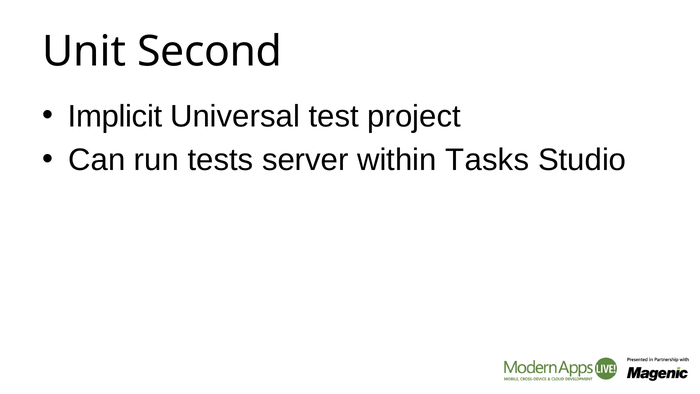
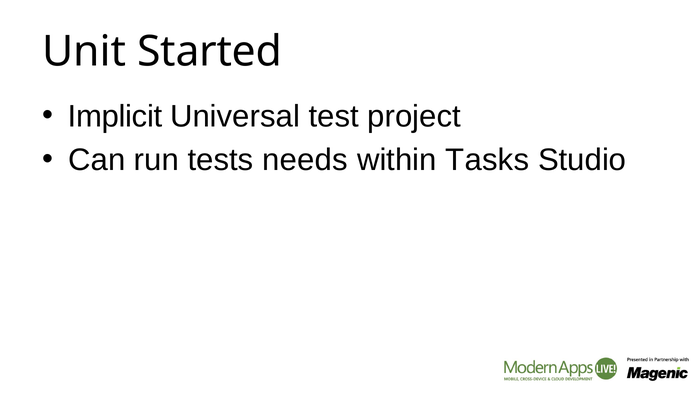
Second: Second -> Started (210, 52)
server: server -> needs (305, 160)
